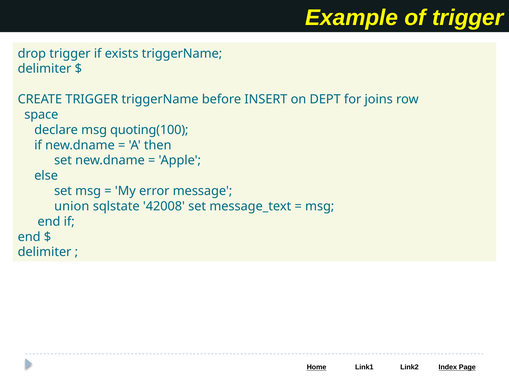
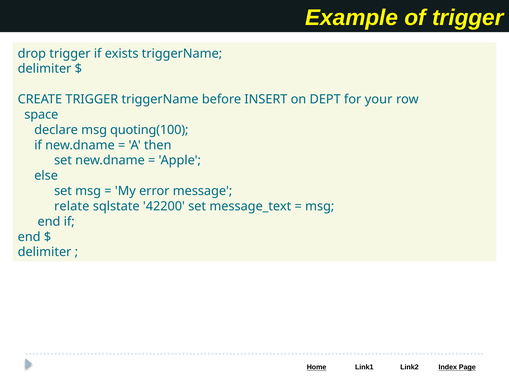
joins: joins -> your (379, 99)
union: union -> relate (72, 206)
42008: 42008 -> 42200 (164, 206)
